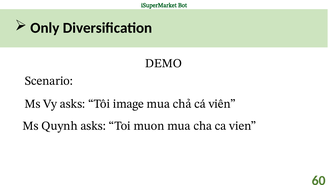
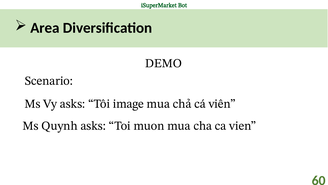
Only: Only -> Area (45, 28)
